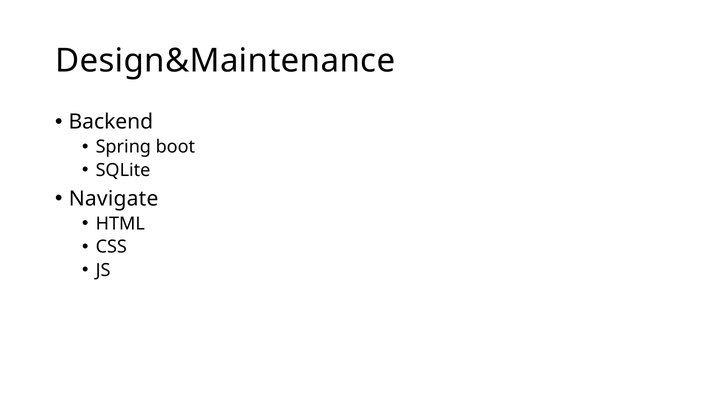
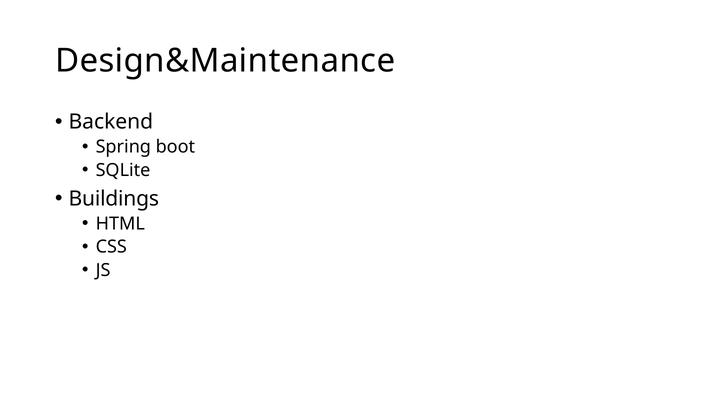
Navigate: Navigate -> Buildings (114, 199)
